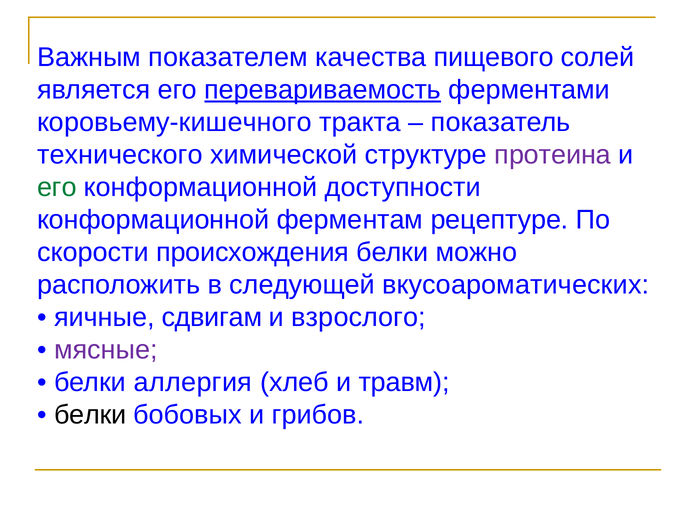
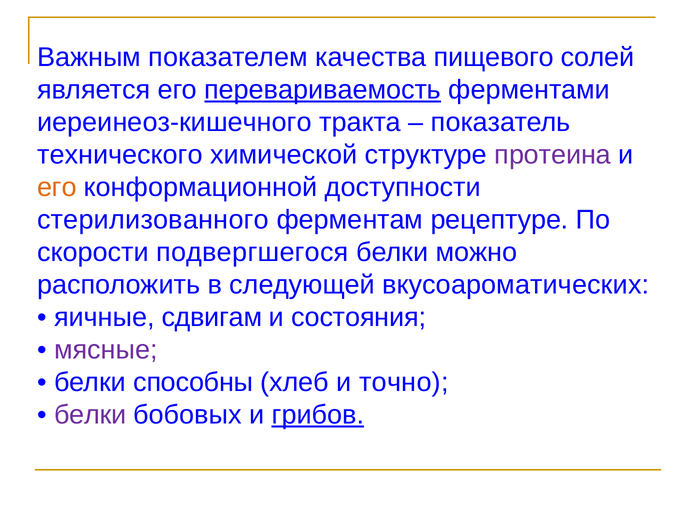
коровьему-кишечного: коровьему-кишечного -> иереинеоз-кишечного (174, 122)
его colour: green -> orange (57, 187)
конформационной: конформационной -> стерилизованного (153, 220)
происхождения: происхождения -> подвергшегося (252, 252)
взрослого: взрослого -> состояния (359, 317)
аллергия: аллергия -> способны (193, 382)
травм: травм -> точно (404, 382)
белки colour: black -> purple (90, 415)
грибов underline: none -> present (318, 415)
